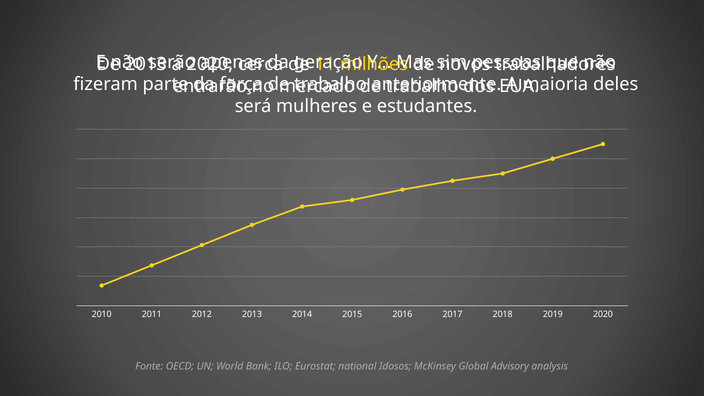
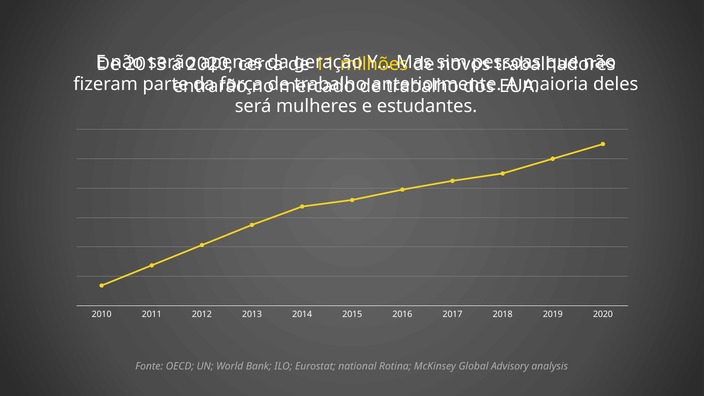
Idosos: Idosos -> Rotina (395, 366)
